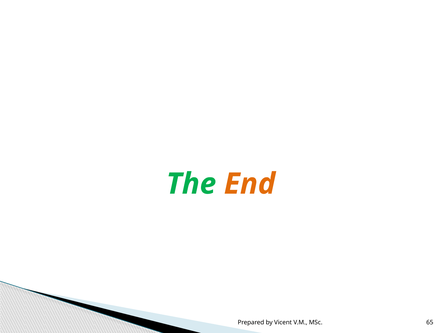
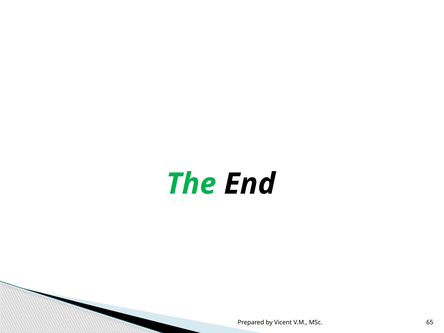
End colour: orange -> black (250, 184)
